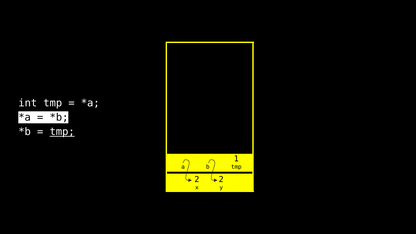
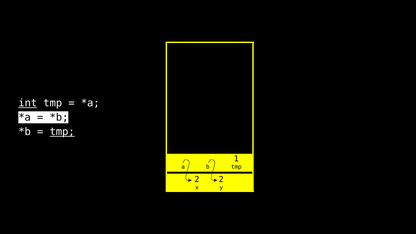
int underline: none -> present (28, 103)
